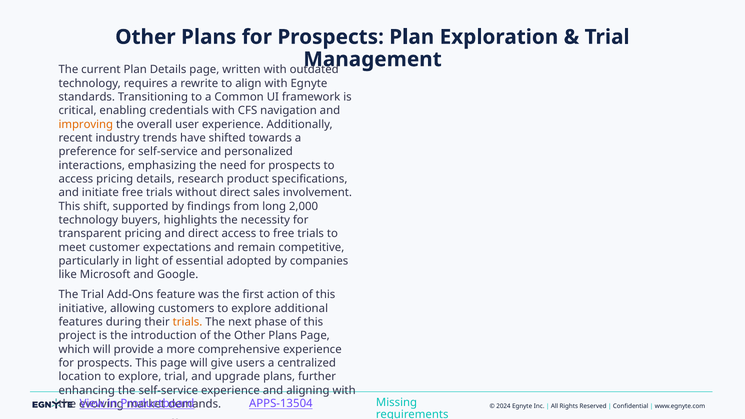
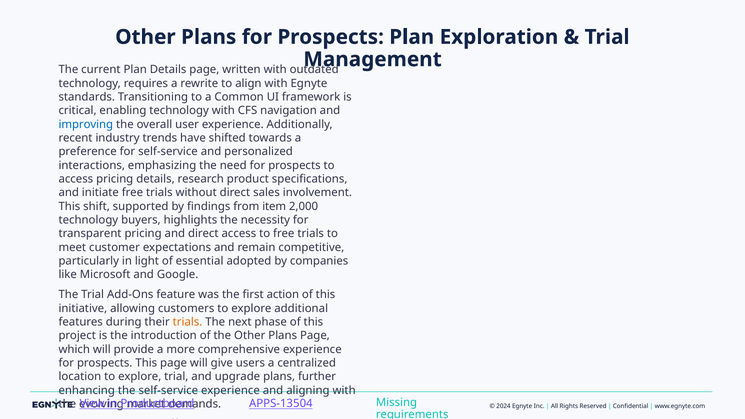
enabling credentials: credentials -> technology (179, 111)
improving colour: orange -> blue (86, 124)
long: long -> item (274, 206)
